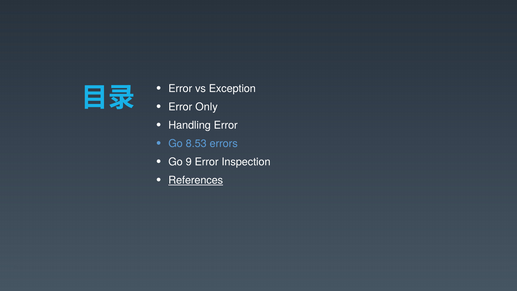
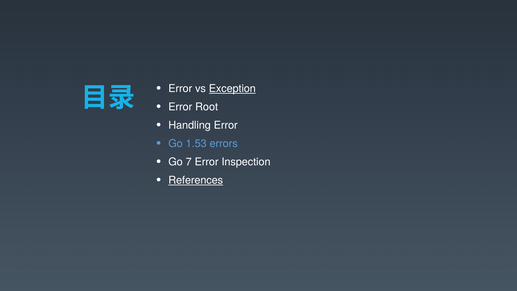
Exception underline: none -> present (232, 89)
Only: Only -> Root (207, 107)
8.53: 8.53 -> 1.53 (196, 144)
9: 9 -> 7 (189, 162)
